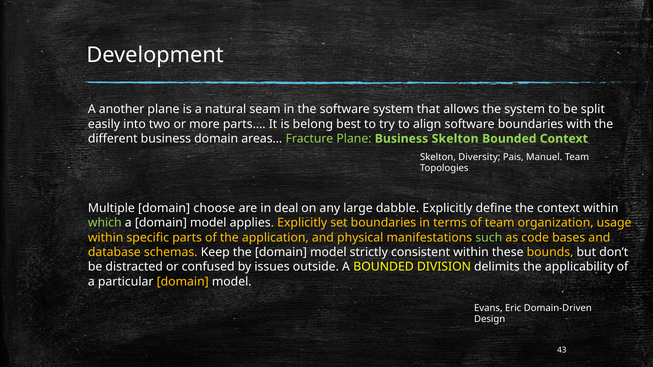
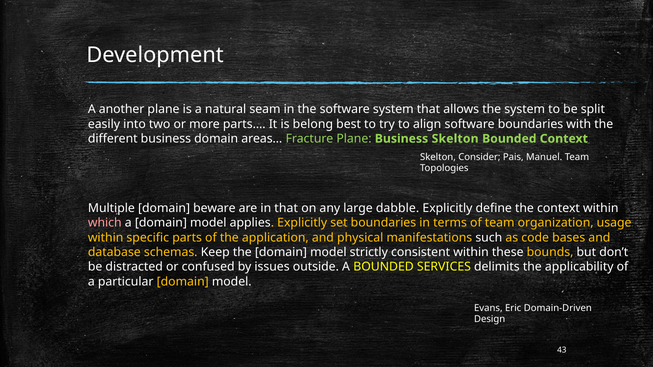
Diversity: Diversity -> Consider (479, 157)
choose: choose -> beware (214, 208)
in deal: deal -> that (286, 208)
which colour: light green -> pink (105, 223)
such colour: light green -> white (489, 238)
DIVISION: DIVISION -> SERVICES (444, 267)
